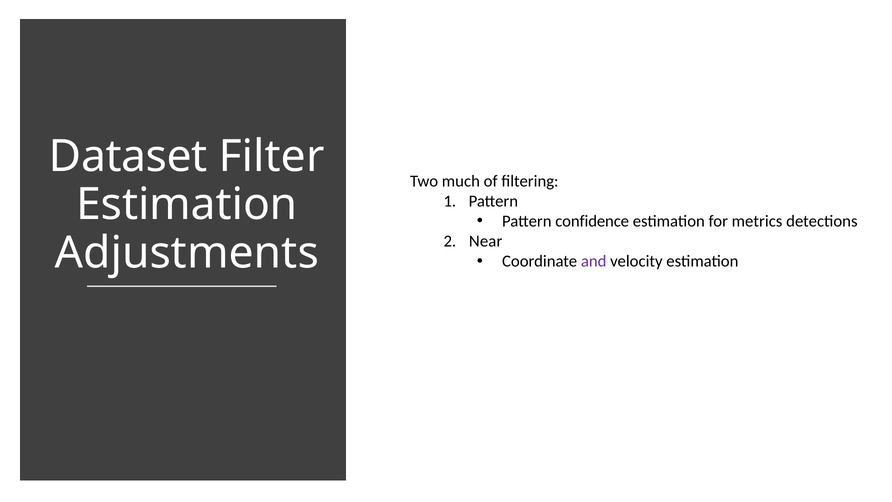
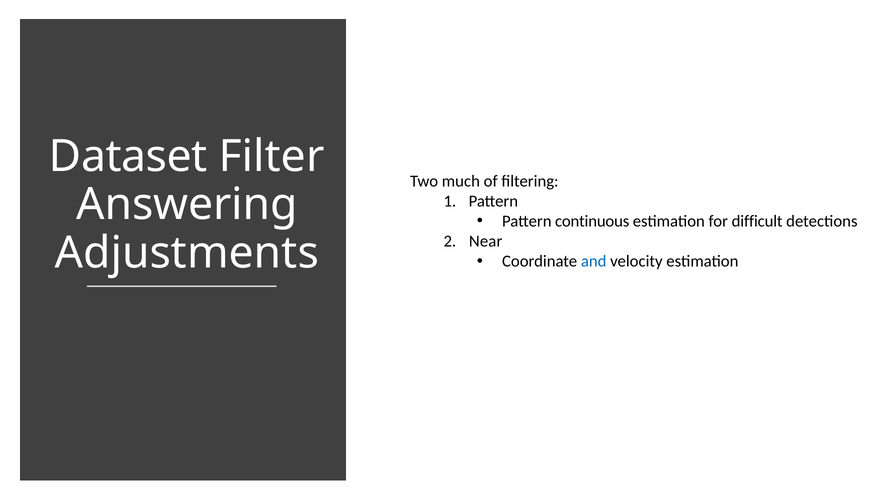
Estimation: Estimation -> Answering (187, 204)
confidence: confidence -> continuous (592, 221)
metrics: metrics -> difficult (757, 221)
and colour: purple -> blue (594, 261)
